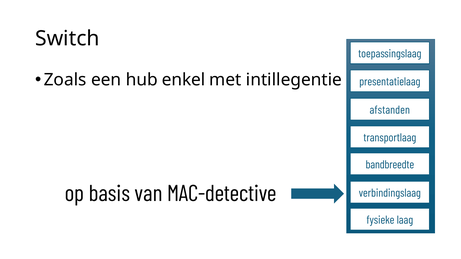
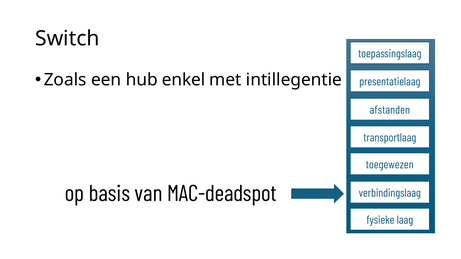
bandbreedte: bandbreedte -> toegewezen (390, 165)
MAC-detective: MAC-detective -> MAC-deadspot (222, 194)
